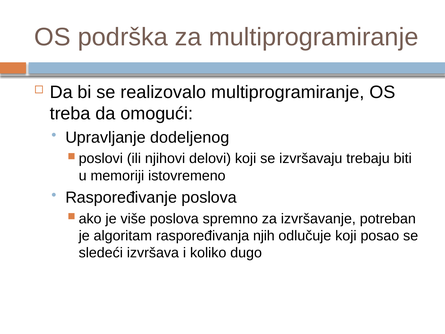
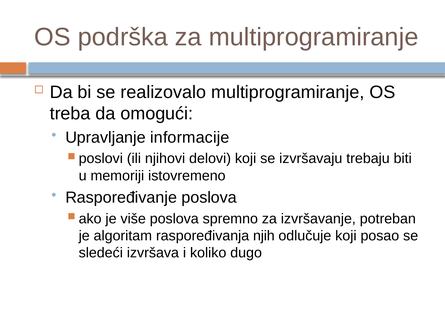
dodeljenog: dodeljenog -> informacije (190, 137)
